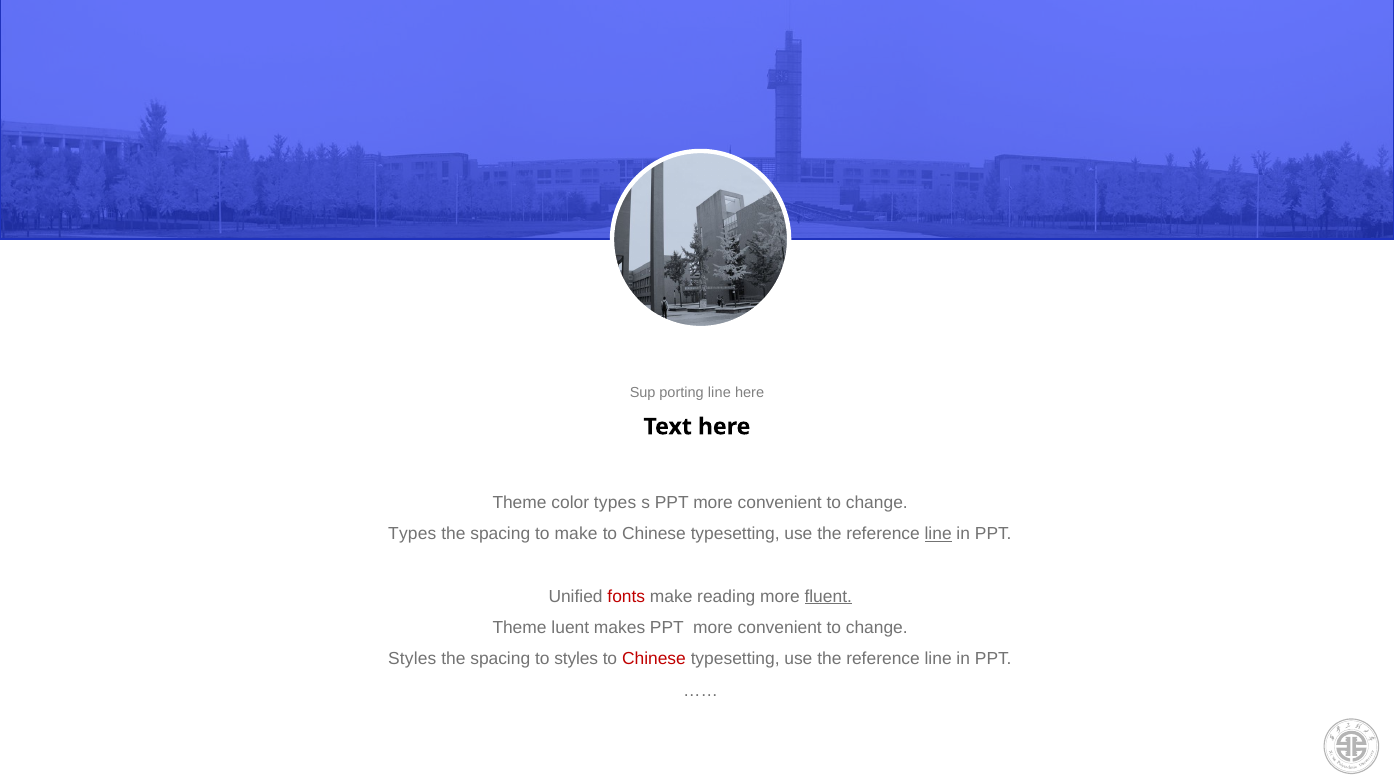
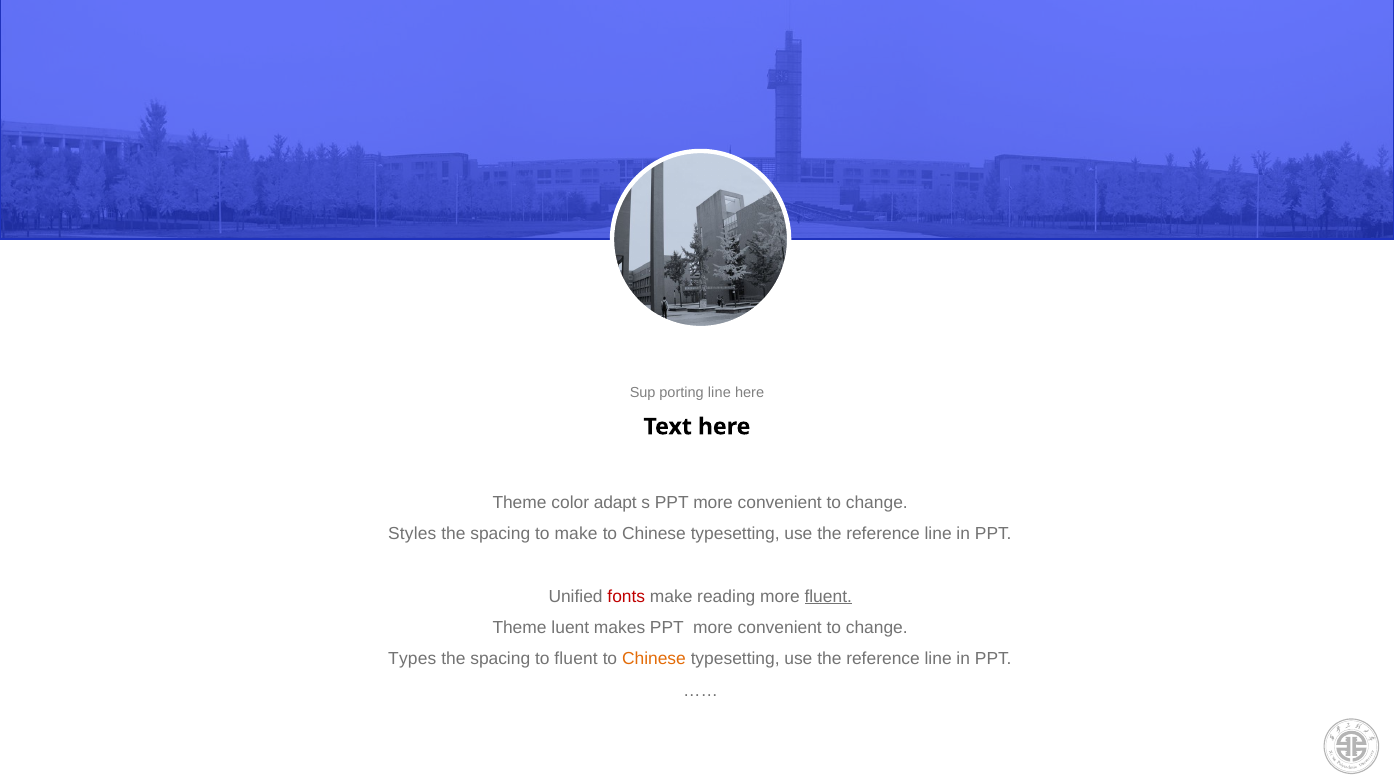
color types: types -> adapt (615, 502)
Types: Types -> Styles (412, 534)
line underline: present -> none (938, 534)
Styles: Styles -> Types (412, 659)
to styles: styles -> fluent (576, 659)
Chinese colour: red -> orange (654, 659)
